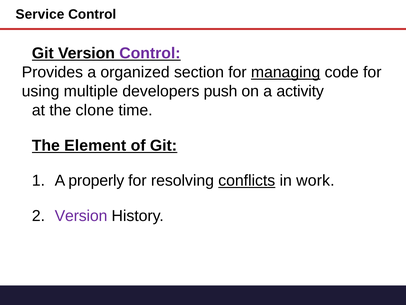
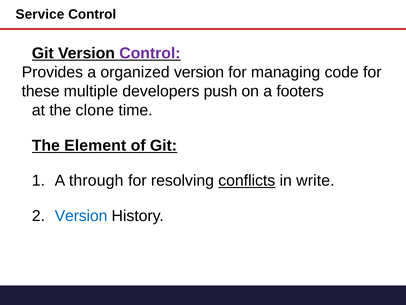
organized section: section -> version (199, 72)
managing underline: present -> none (286, 72)
using: using -> these (41, 91)
activity: activity -> footers (300, 91)
properly: properly -> through (96, 180)
work: work -> write (315, 180)
Version colour: purple -> blue (81, 216)
